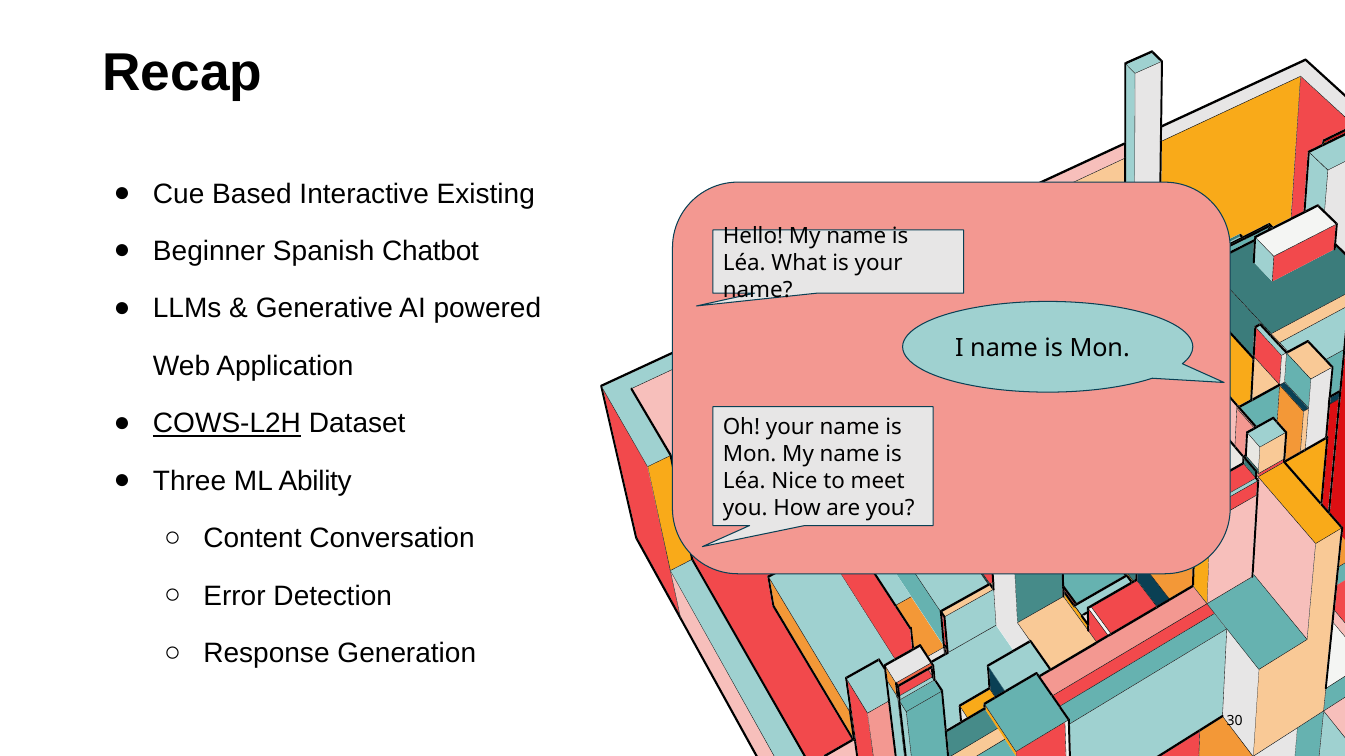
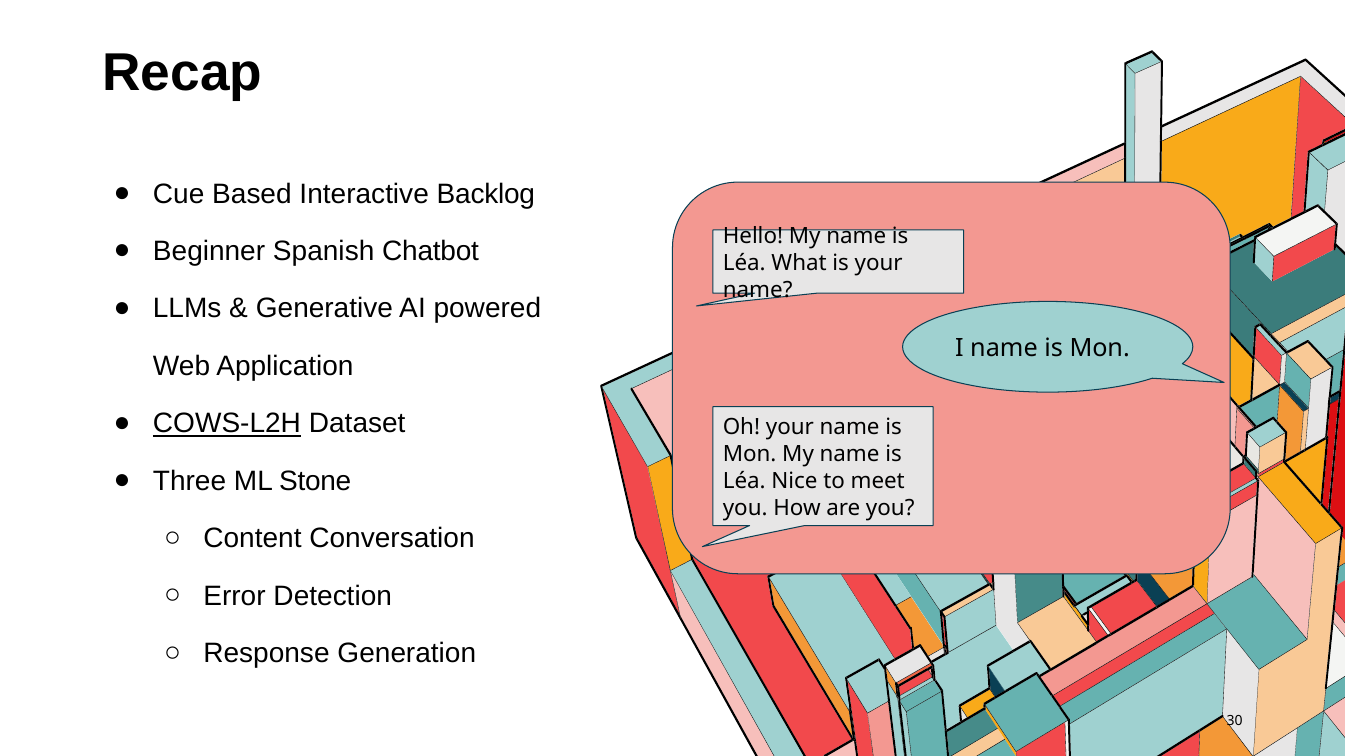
Existing: Existing -> Backlog (486, 194)
Ability: Ability -> Stone (315, 481)
